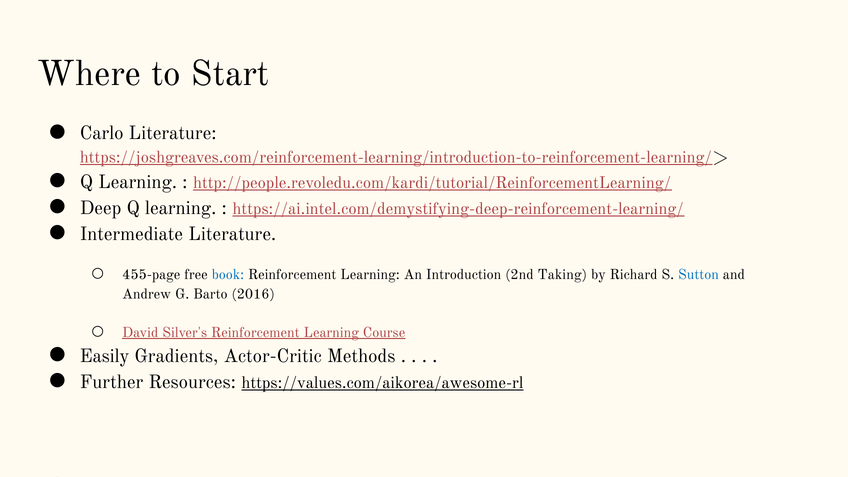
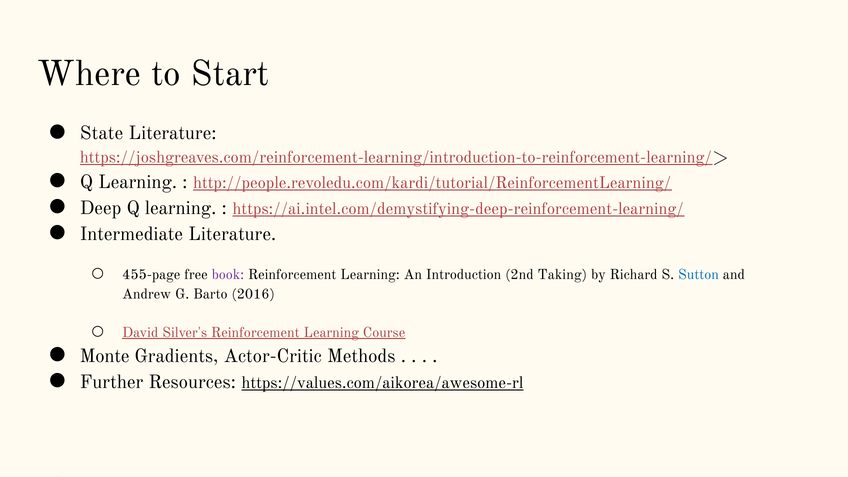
Carlo: Carlo -> State (102, 133)
book colour: blue -> purple (228, 275)
Easily: Easily -> Monte (105, 356)
